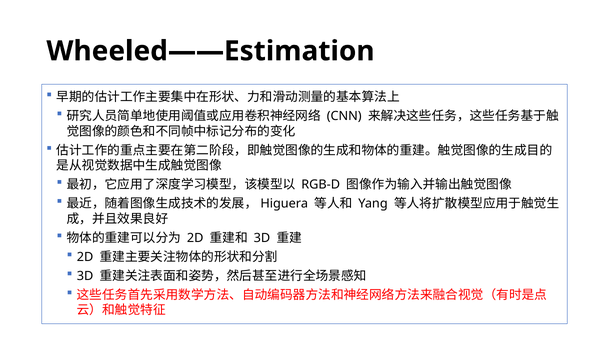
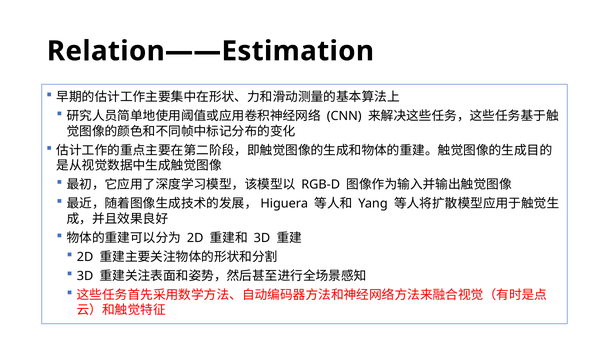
Wheeled——Estimation: Wheeled——Estimation -> Relation——Estimation (210, 51)
